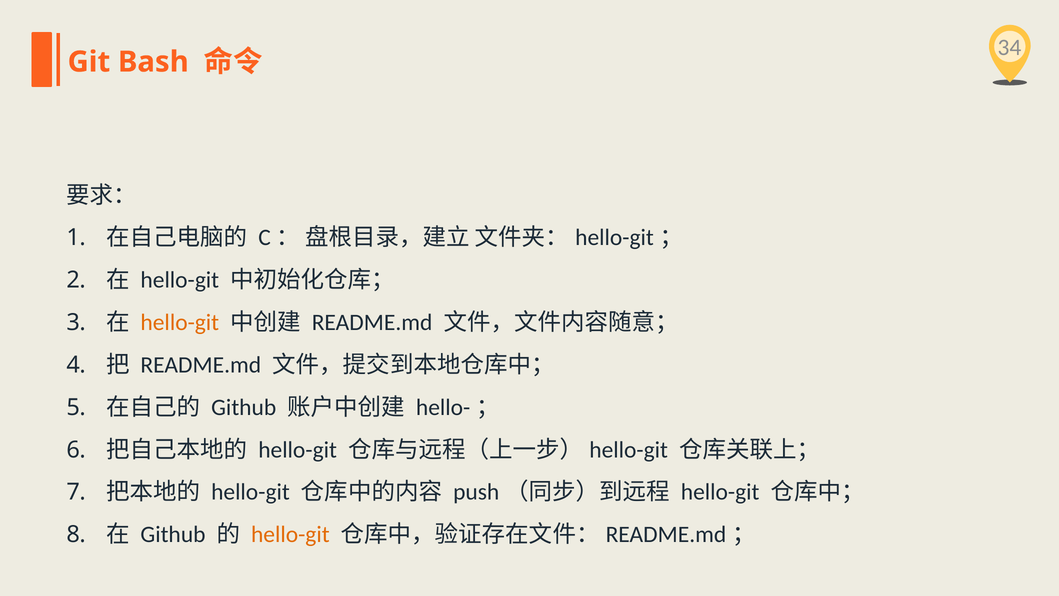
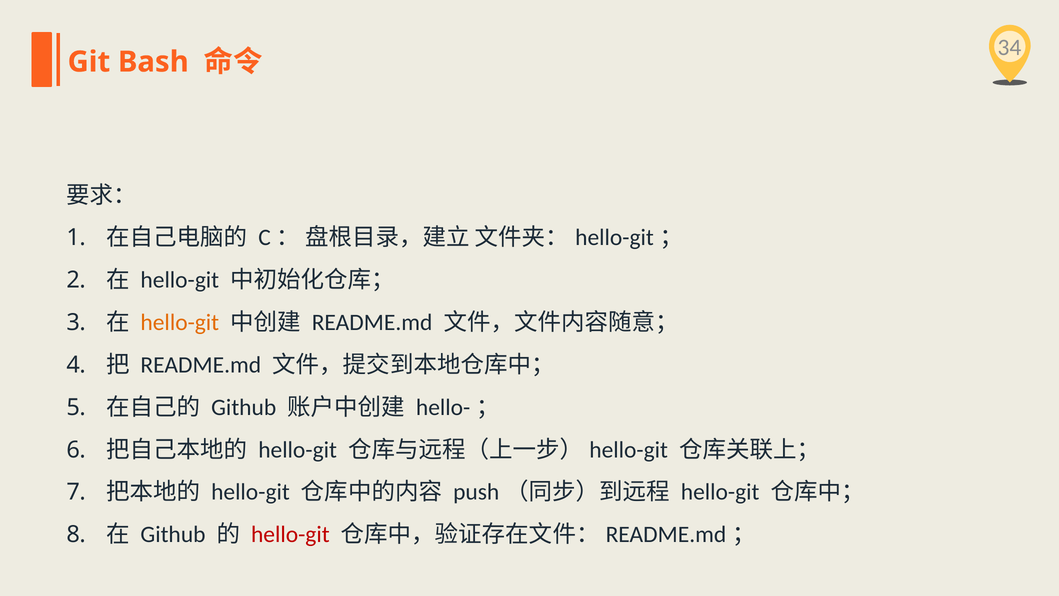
hello-git colour: orange -> red (290, 534)
